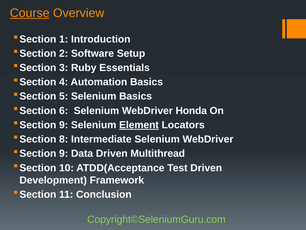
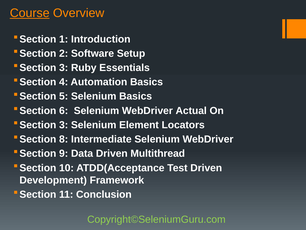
Honda: Honda -> Actual (191, 110)
9: 9 -> 3 (64, 125)
Element underline: present -> none (139, 125)
